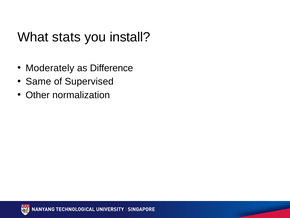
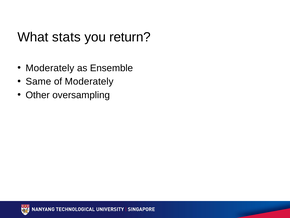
install: install -> return (130, 37)
Difference: Difference -> Ensemble (111, 68)
of Supervised: Supervised -> Moderately (89, 81)
normalization: normalization -> oversampling (81, 95)
